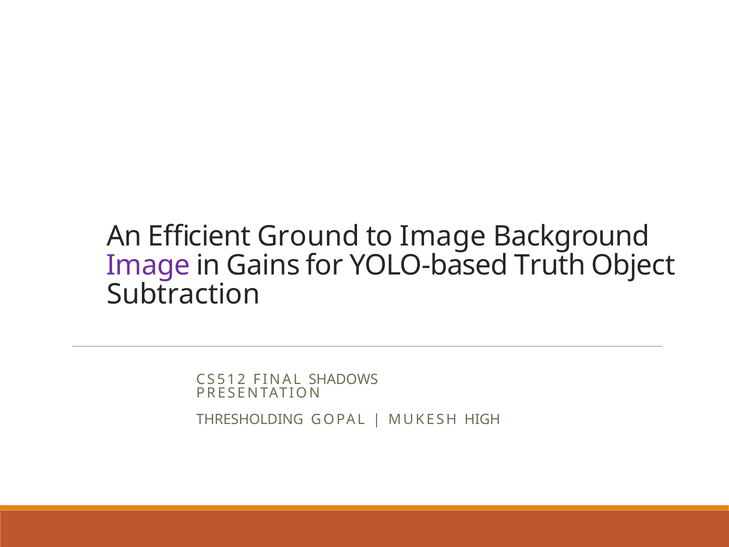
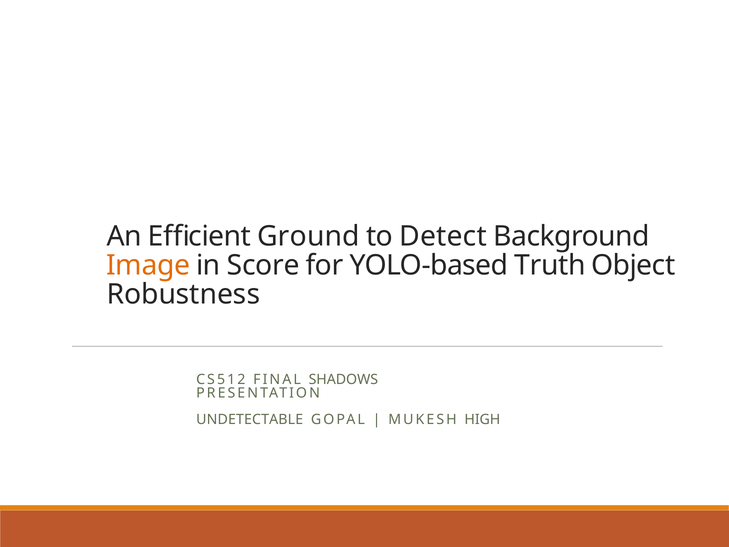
to Image: Image -> Detect (443, 236)
Image colour: purple -> orange (148, 265)
Gains: Gains -> Score (263, 265)
Subtraction: Subtraction -> Robustness (183, 294)
THRESHOLDING: THRESHOLDING -> UNDETECTABLE (250, 419)
